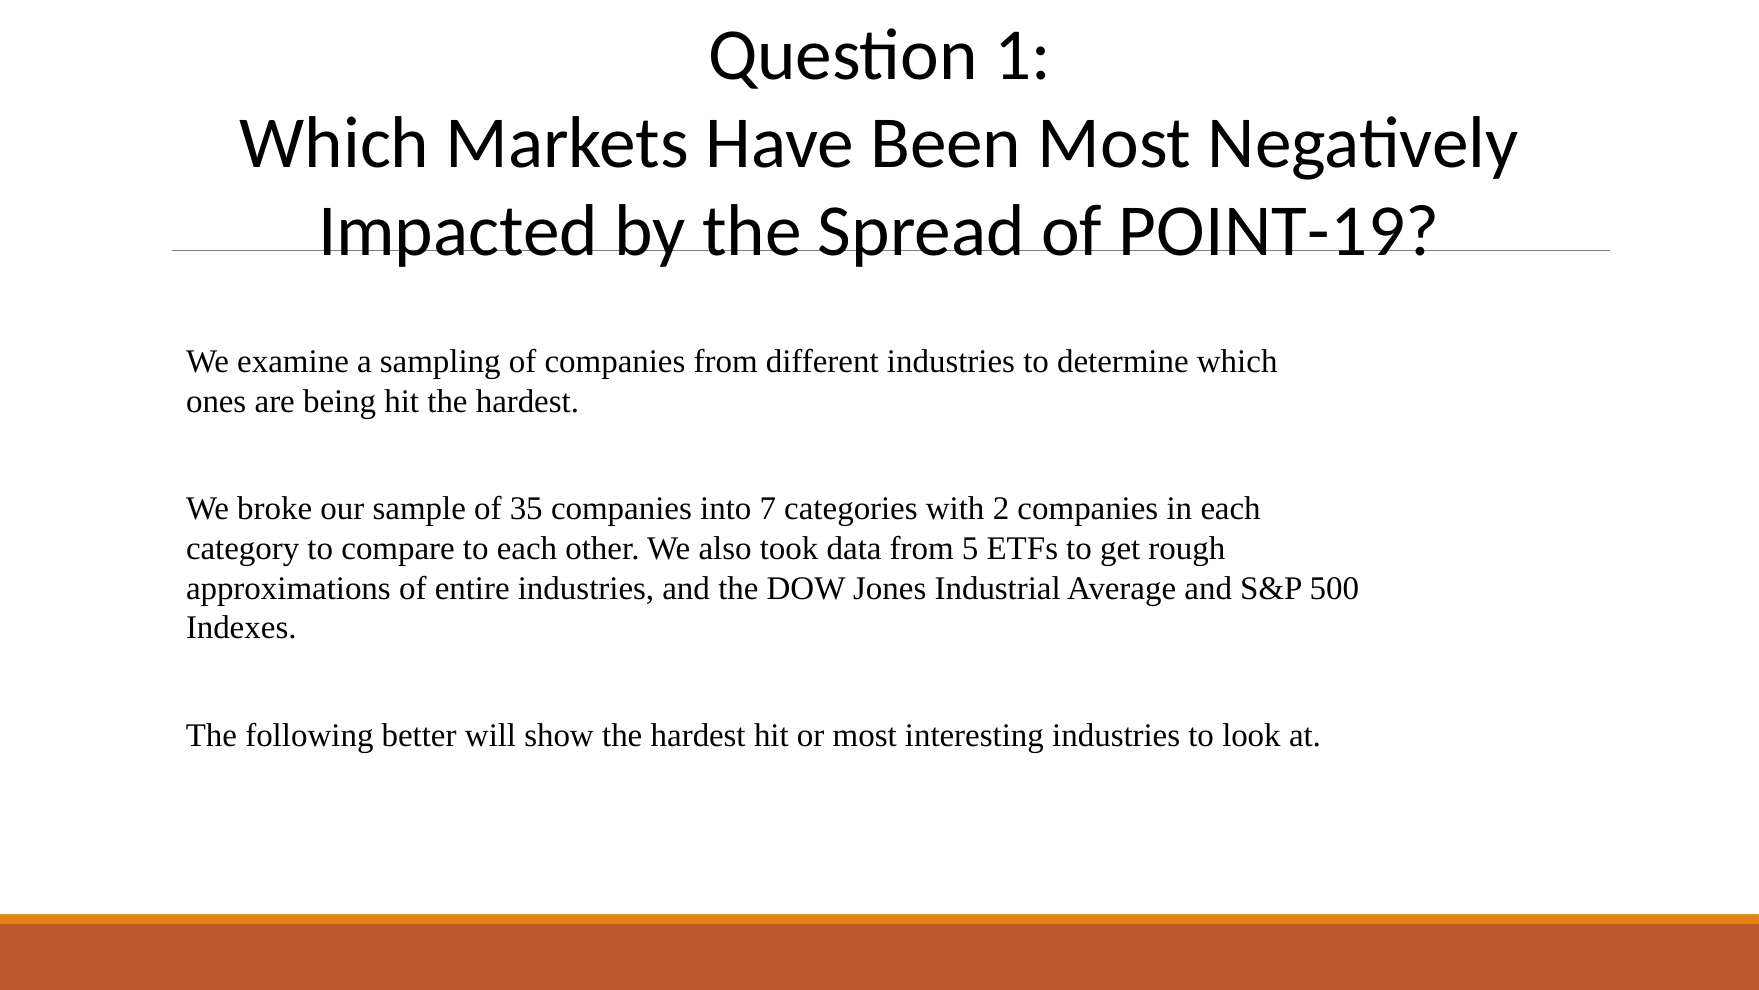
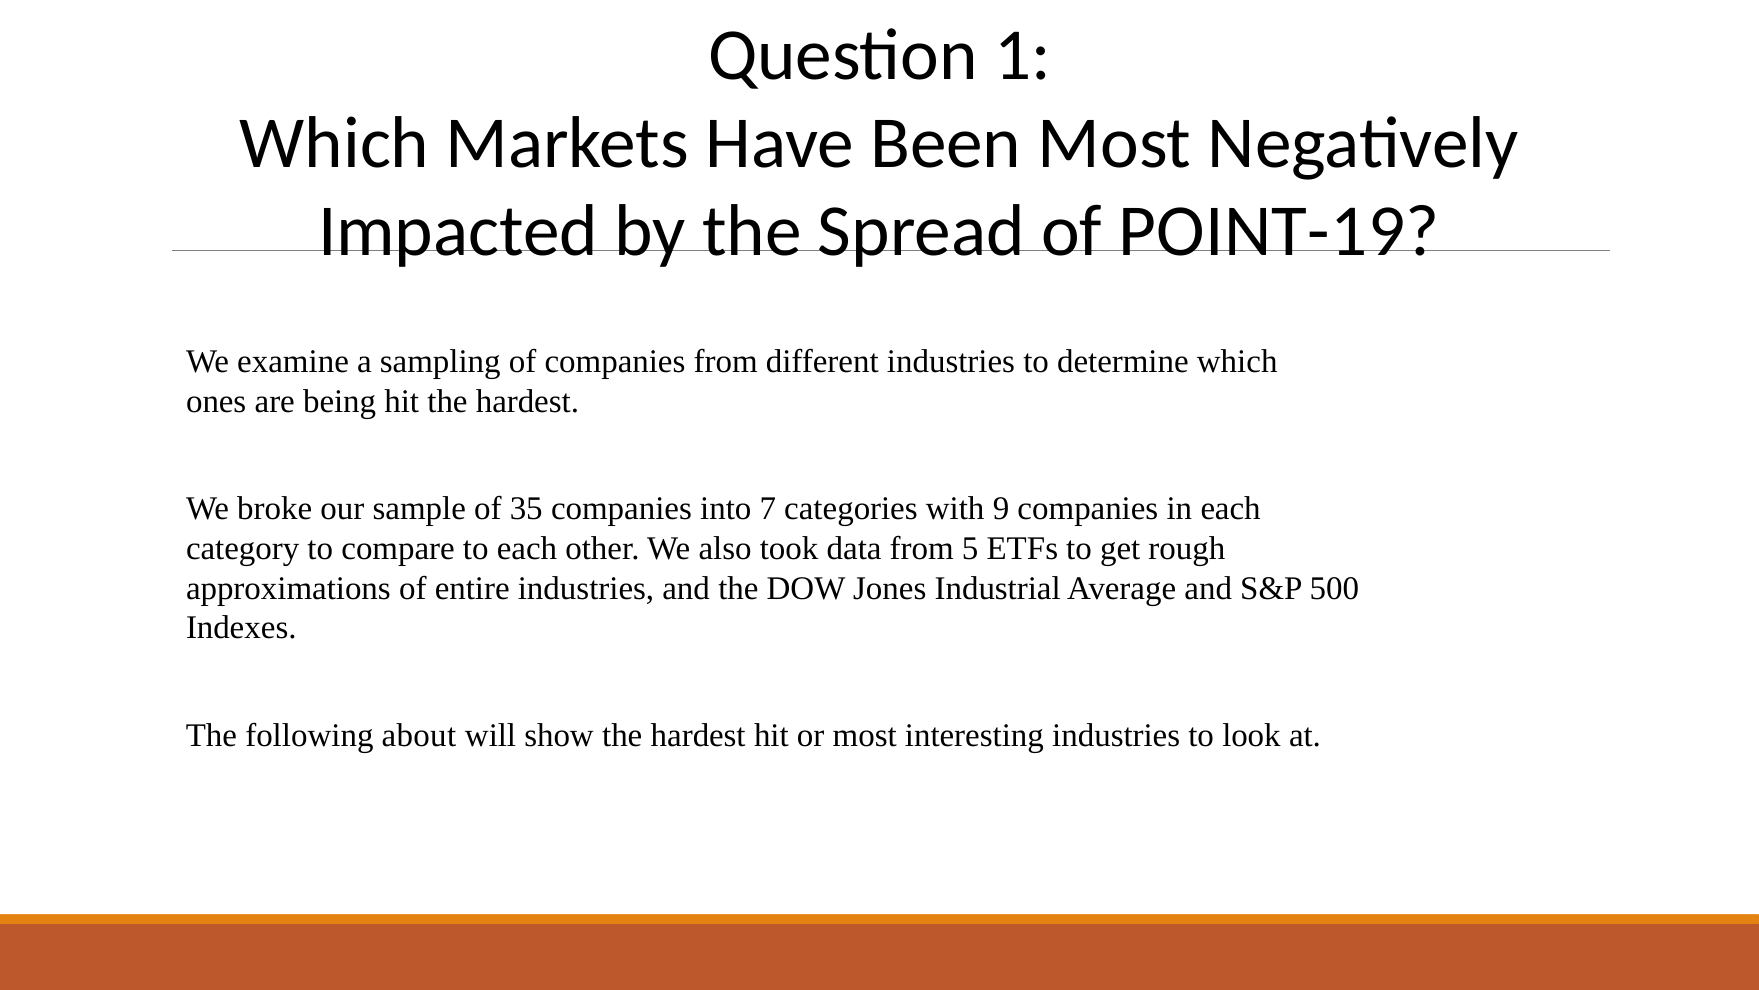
2: 2 -> 9 (1001, 509)
better: better -> about (419, 735)
